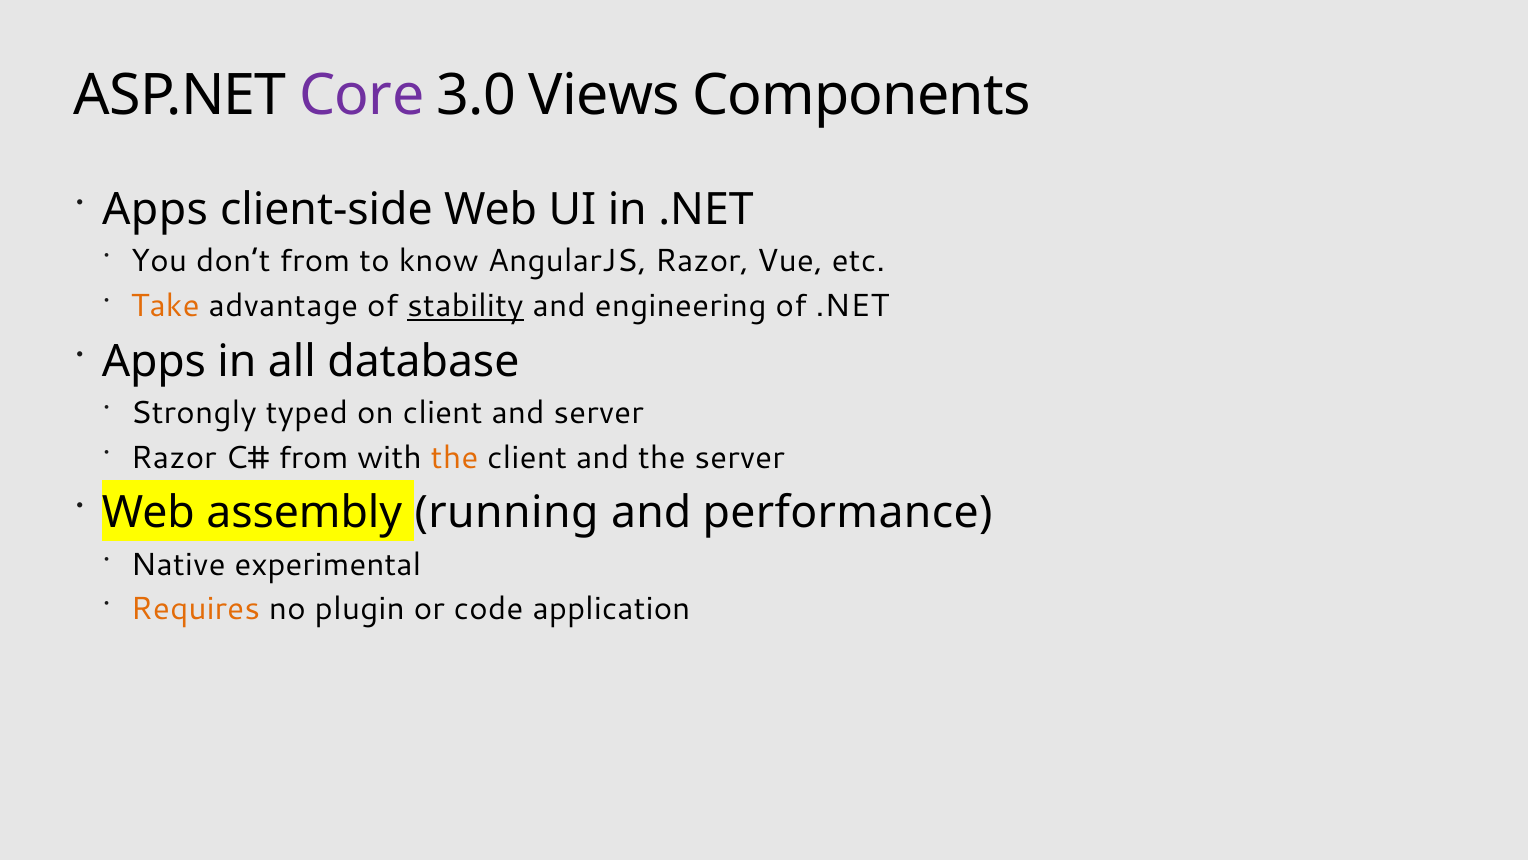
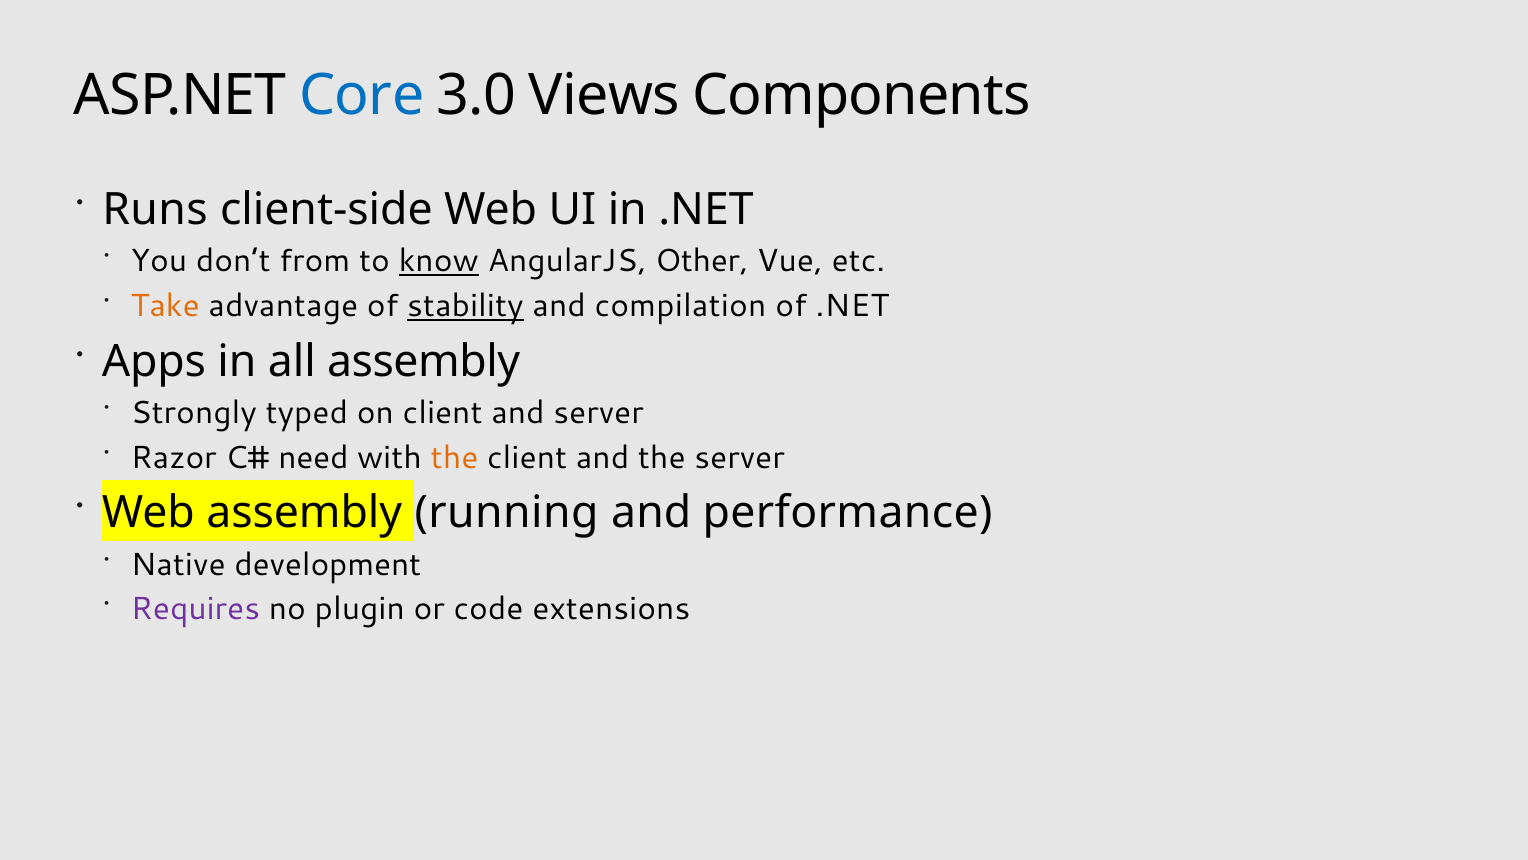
Core colour: purple -> blue (362, 96)
Apps: Apps -> Runs (155, 210)
know underline: none -> present (439, 261)
AngularJS Razor: Razor -> Other (702, 261)
engineering: engineering -> compilation (680, 306)
all database: database -> assembly (424, 361)
from: from -> need (313, 457)
experimental: experimental -> development (328, 564)
Requires colour: orange -> purple (195, 609)
application: application -> extensions (611, 609)
